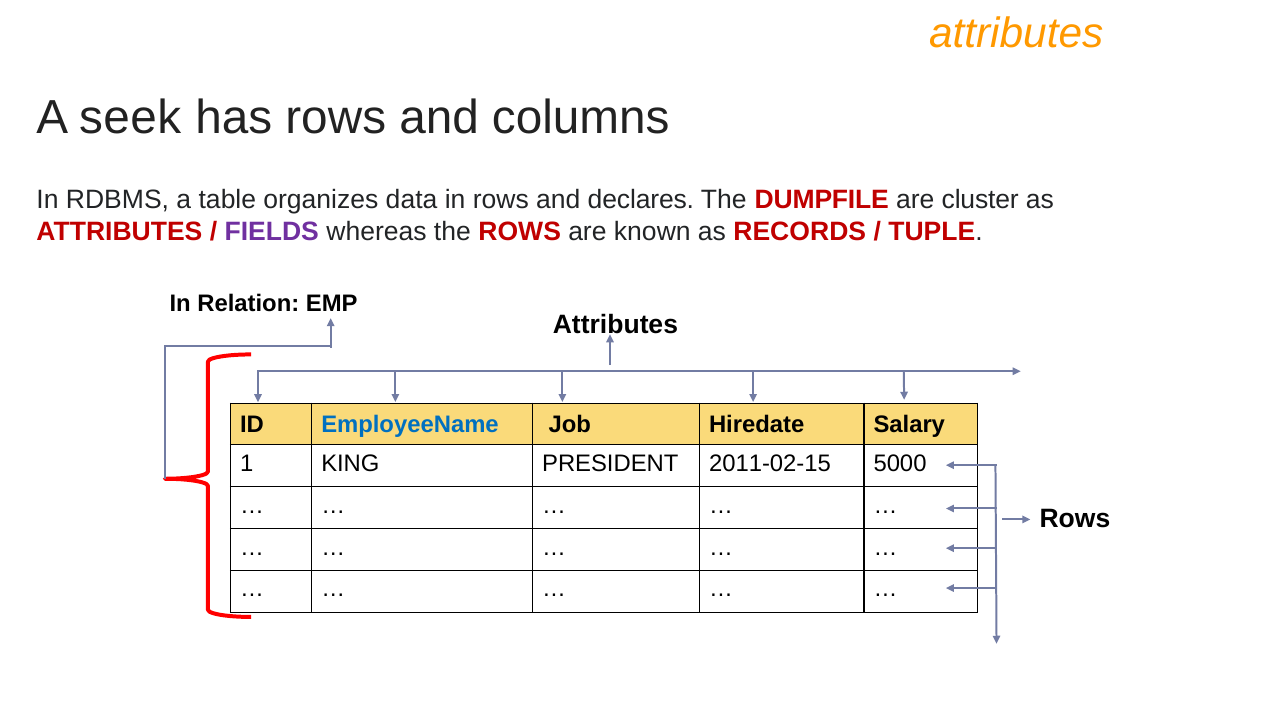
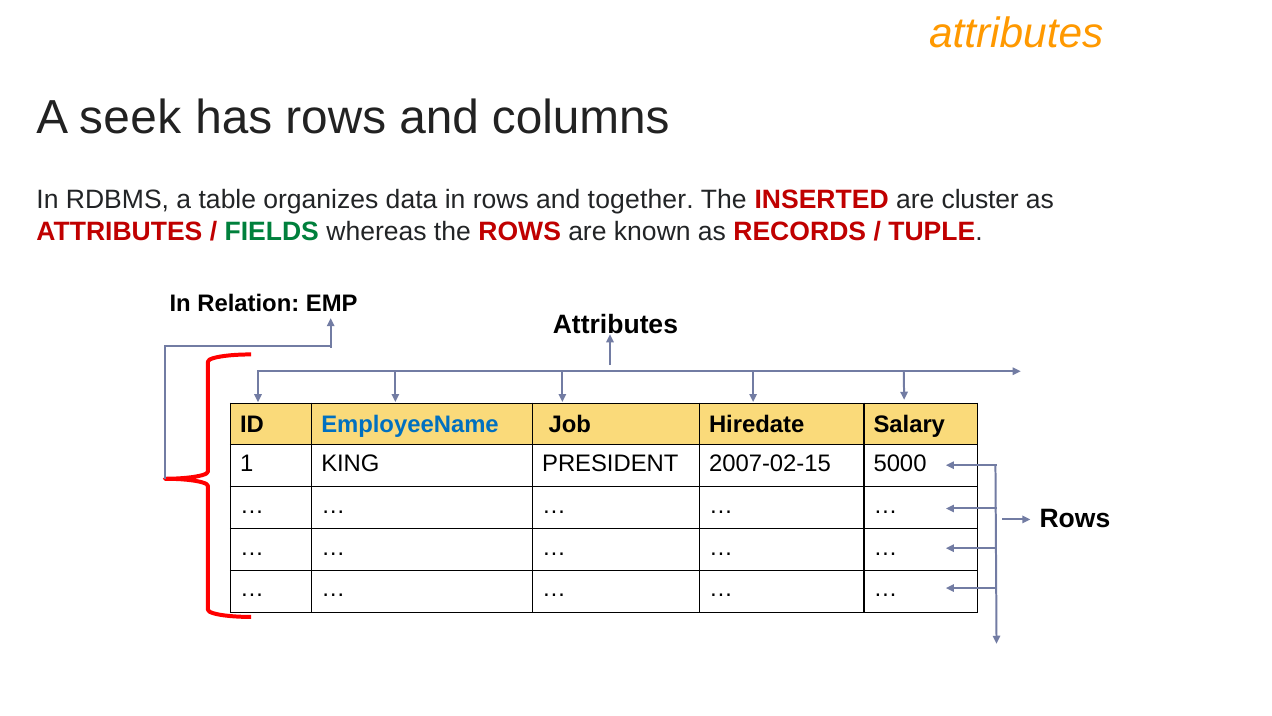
declares: declares -> together (641, 200)
DUMPFILE: DUMPFILE -> INSERTED (822, 200)
FIELDS colour: purple -> green (272, 232)
2011-02-15: 2011-02-15 -> 2007-02-15 (770, 463)
